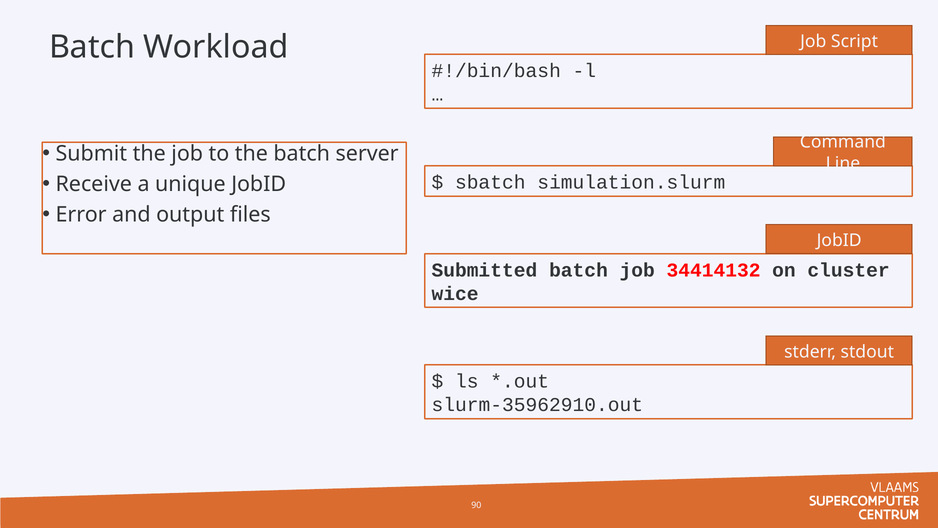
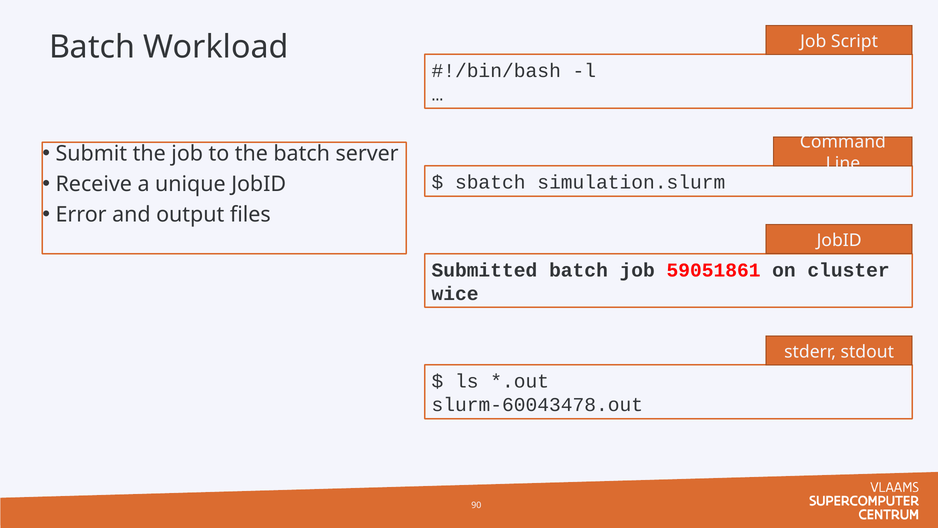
34414132: 34414132 -> 59051861 (714, 270)
slurm-35962910.out: slurm-35962910.out -> slurm-60043478.out (537, 405)
